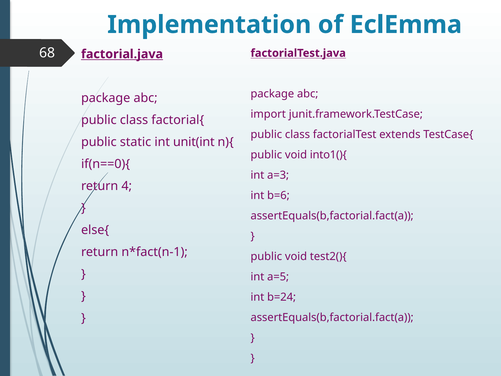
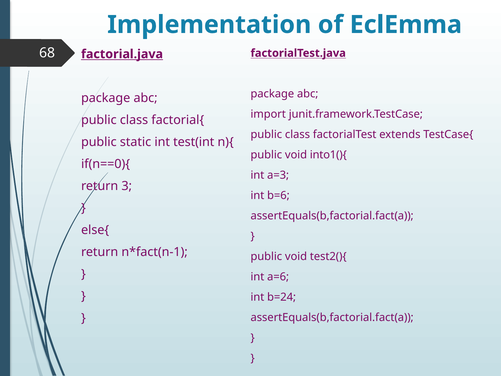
unit(int: unit(int -> test(int (194, 142)
4: 4 -> 3 (127, 186)
a=5: a=5 -> a=6 (278, 277)
